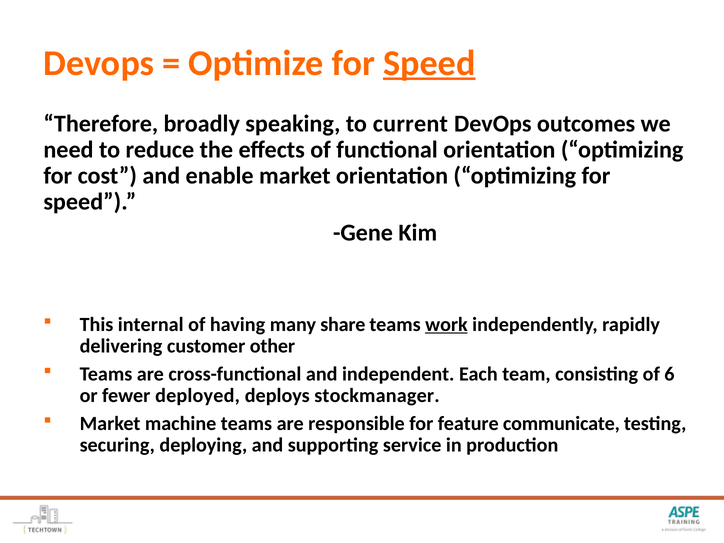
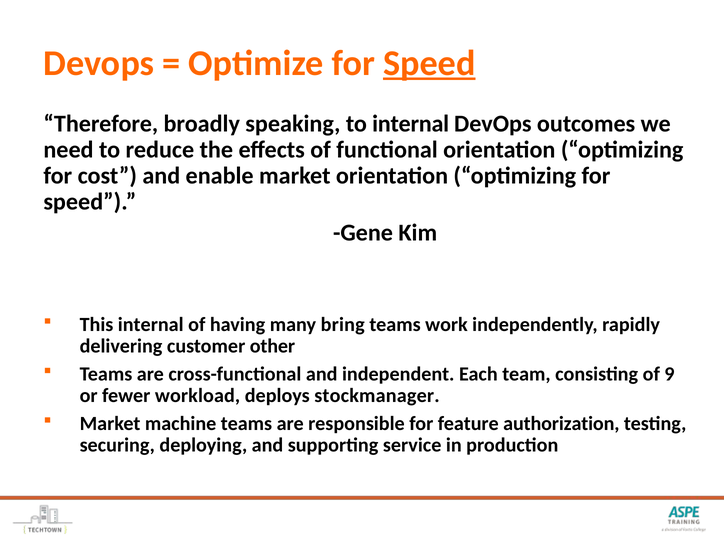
to current: current -> internal (411, 124)
share: share -> bring (343, 324)
work underline: present -> none (446, 324)
6: 6 -> 9 (669, 374)
deployed: deployed -> workload (198, 396)
communicate: communicate -> authorization (561, 423)
